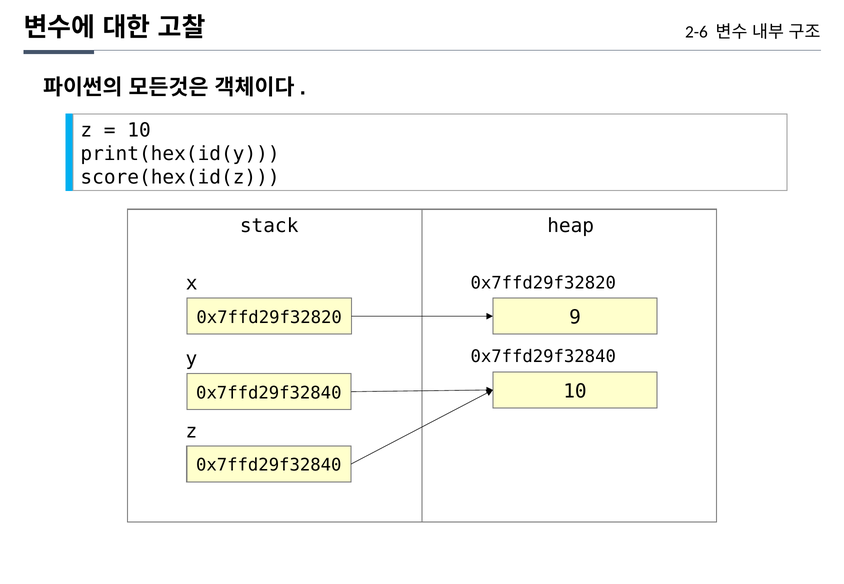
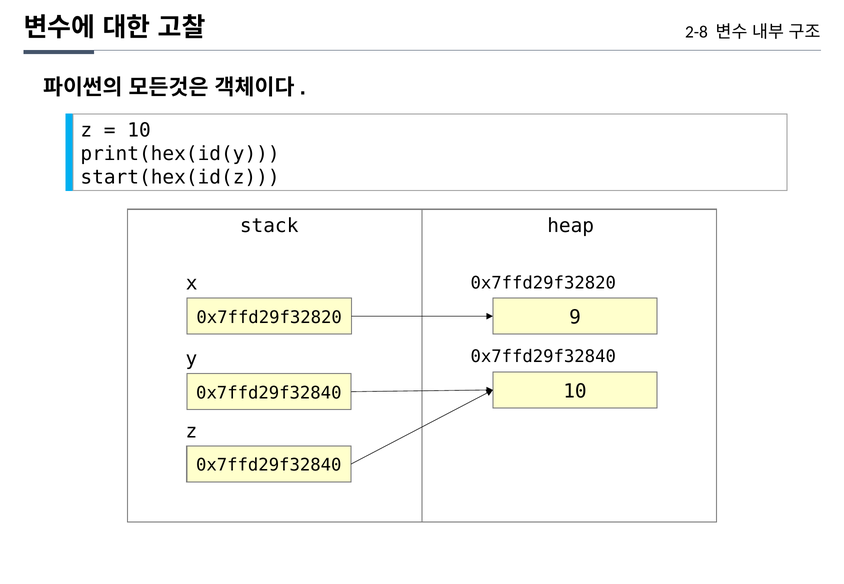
2-6: 2-6 -> 2-8 (696, 32)
score(hex(id(z: score(hex(id(z -> start(hex(id(z (180, 177)
